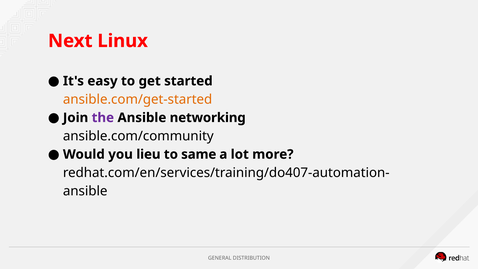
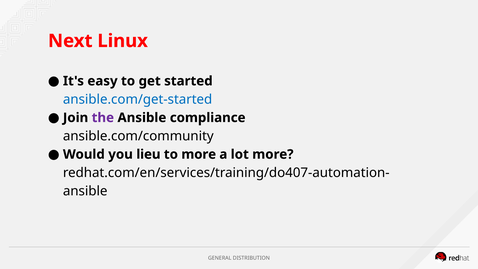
ansible.com/get-started colour: orange -> blue (138, 99)
networking: networking -> compliance (208, 118)
to same: same -> more (199, 154)
